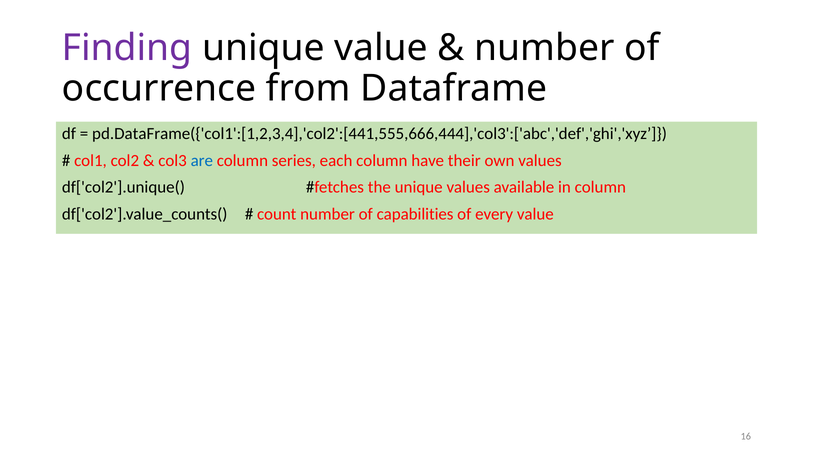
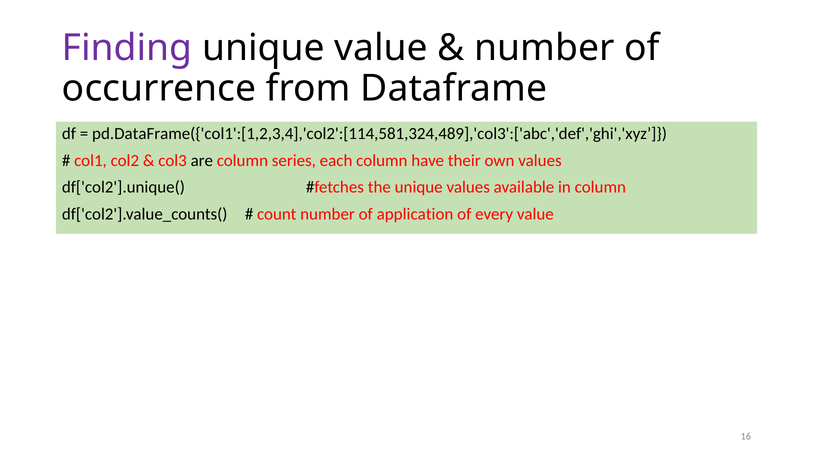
pd.DataFrame({'col1':[1,2,3,4],'col2':[441,555,666,444],'col3':['abc','def','ghi','xyz: pd.DataFrame({'col1':[1,2,3,4],'col2':[441,555,666,444],'col3':['abc','def','ghi','xyz -> pd.DataFrame({'col1':[1,2,3,4],'col2':[114,581,324,489],'col3':['abc','def','ghi','xyz (380, 134)
are colour: blue -> black (202, 161)
capabilities: capabilities -> application (415, 214)
